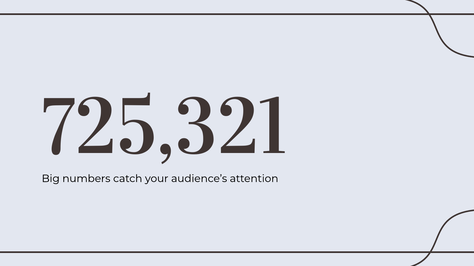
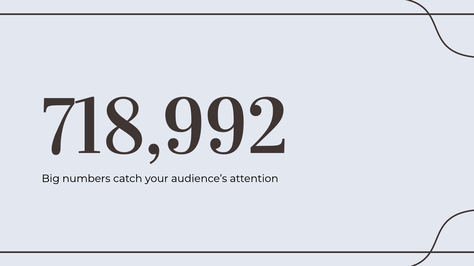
725,321: 725,321 -> 718,992 (165, 127)
